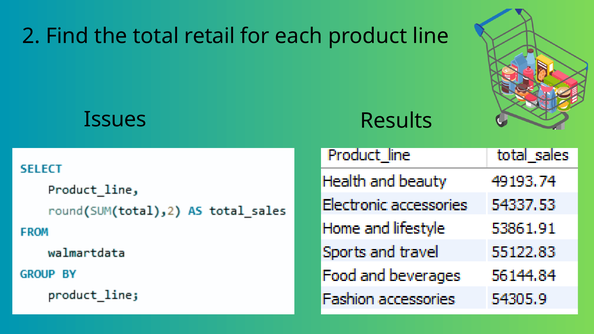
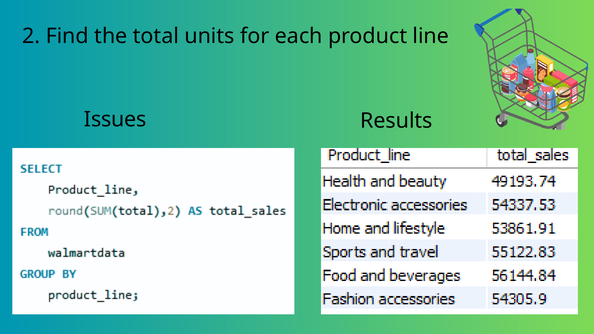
retail: retail -> units (210, 36)
